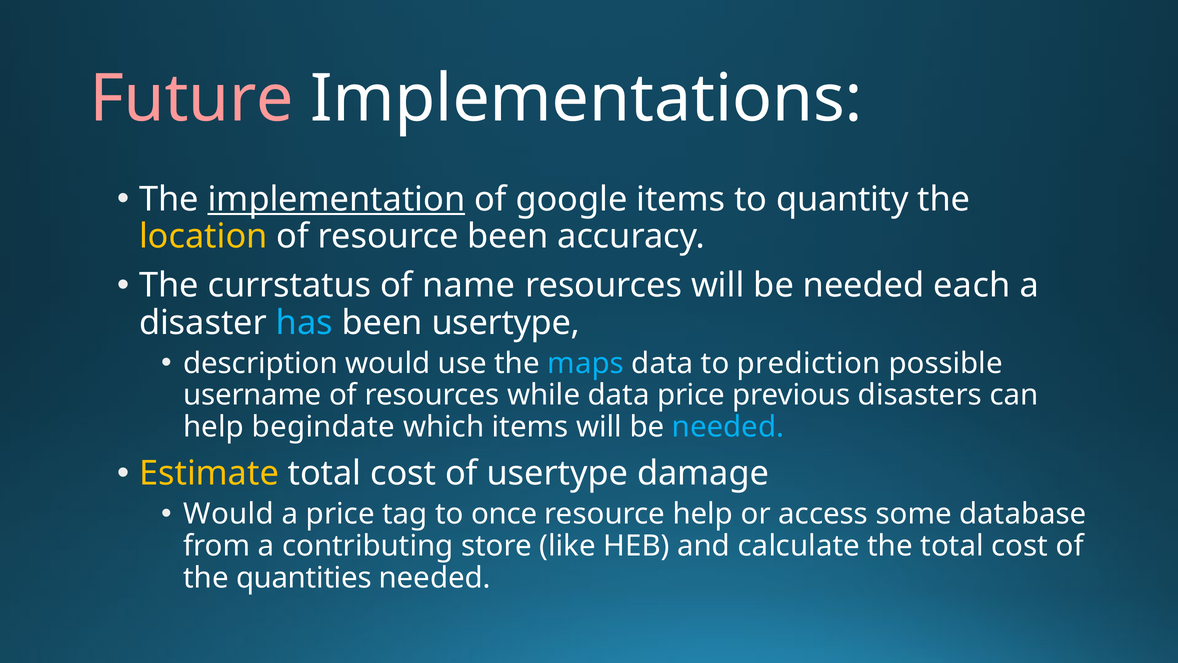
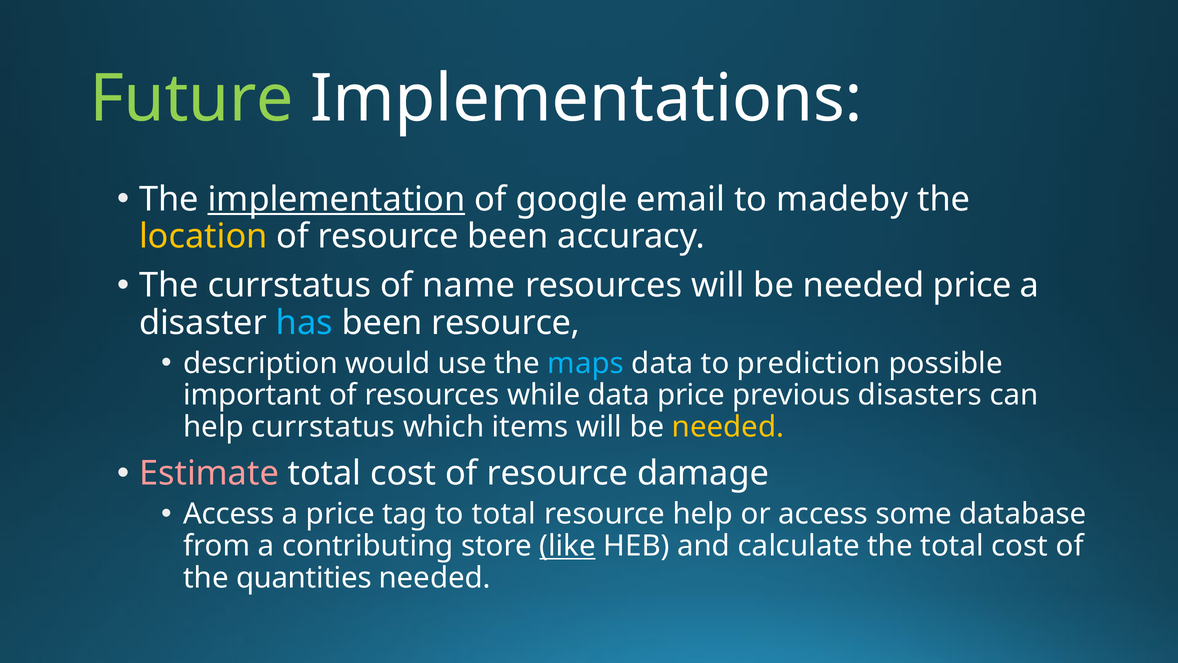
Future colour: pink -> light green (192, 99)
google items: items -> email (681, 199)
quantity: quantity -> madeby (842, 199)
needed each: each -> price (972, 285)
been usertype: usertype -> resource (506, 323)
username: username -> important (252, 395)
help begindate: begindate -> currstatus (323, 427)
needed colour: light blue -> yellow (728, 427)
Estimate colour: yellow -> pink (209, 473)
cost of usertype: usertype -> resource (557, 473)
Would: Would -> Access (229, 514)
to once: once -> total (504, 514)
like underline: none -> present (568, 546)
